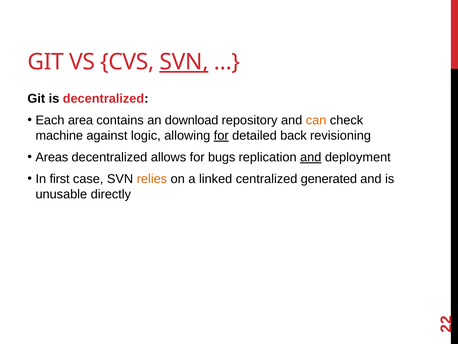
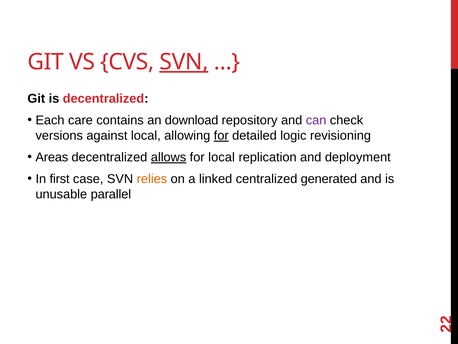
area: area -> care (80, 120)
can colour: orange -> purple (316, 120)
machine: machine -> versions (59, 136)
against logic: logic -> local (146, 136)
back: back -> logic (293, 136)
allows underline: none -> present (169, 157)
for bugs: bugs -> local (222, 157)
and underline: present -> none (311, 157)
directly: directly -> parallel (111, 194)
